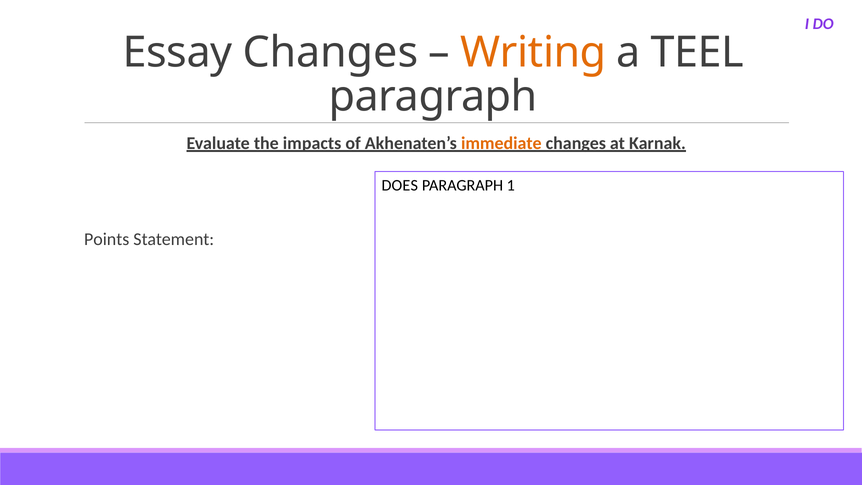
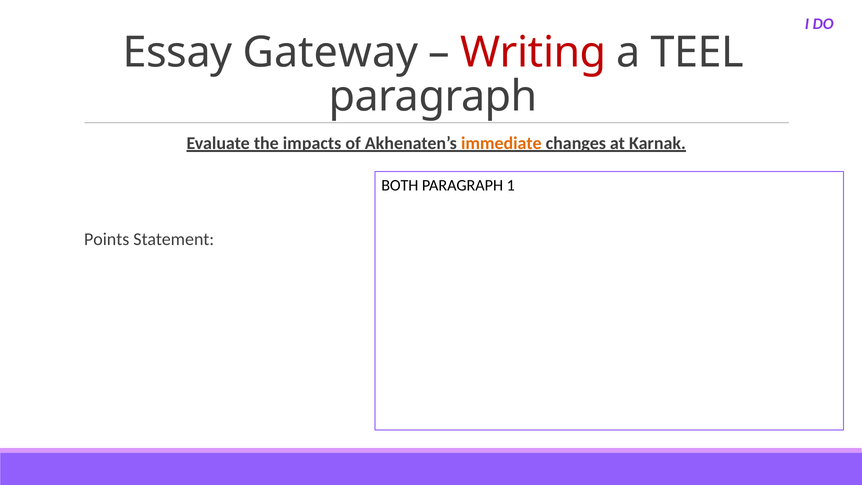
Essay Changes: Changes -> Gateway (330, 53)
Writing colour: orange -> red (533, 53)
DOES: DOES -> BOTH (400, 185)
